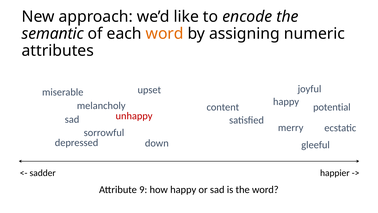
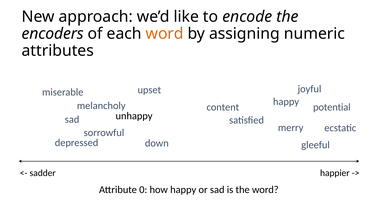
semantic: semantic -> encoders (53, 34)
unhappy colour: red -> black (134, 116)
9: 9 -> 0 (143, 189)
